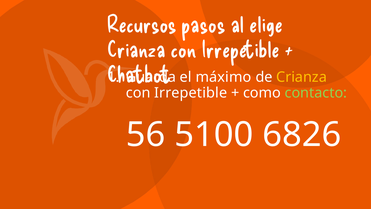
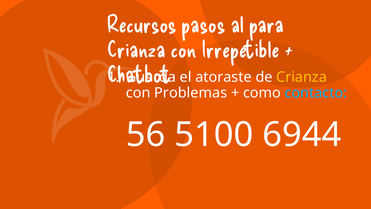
elige: elige -> para (266, 25)
máximo: máximo -> atoraste (224, 77)
Irrepetible: Irrepetible -> Problemas (191, 93)
contacto colour: light green -> light blue (316, 93)
6826: 6826 -> 6944 (302, 135)
